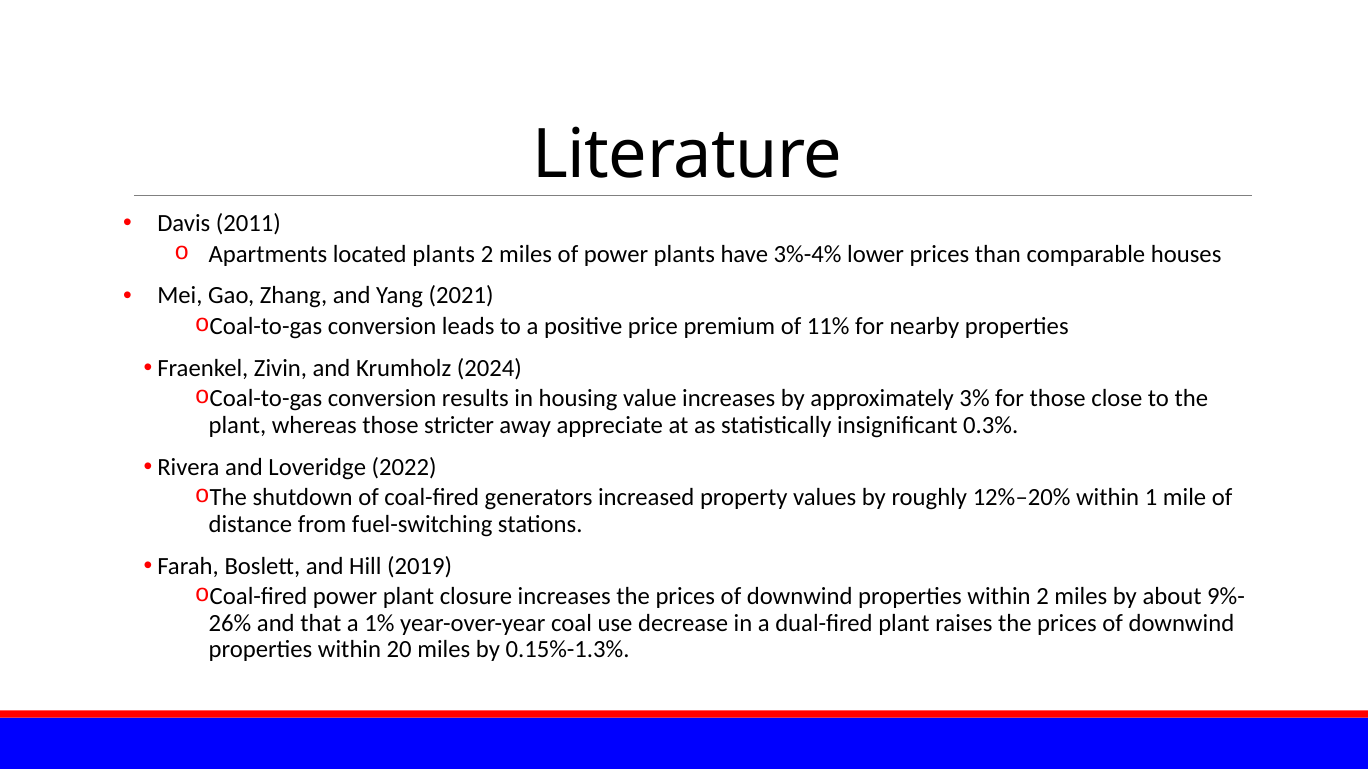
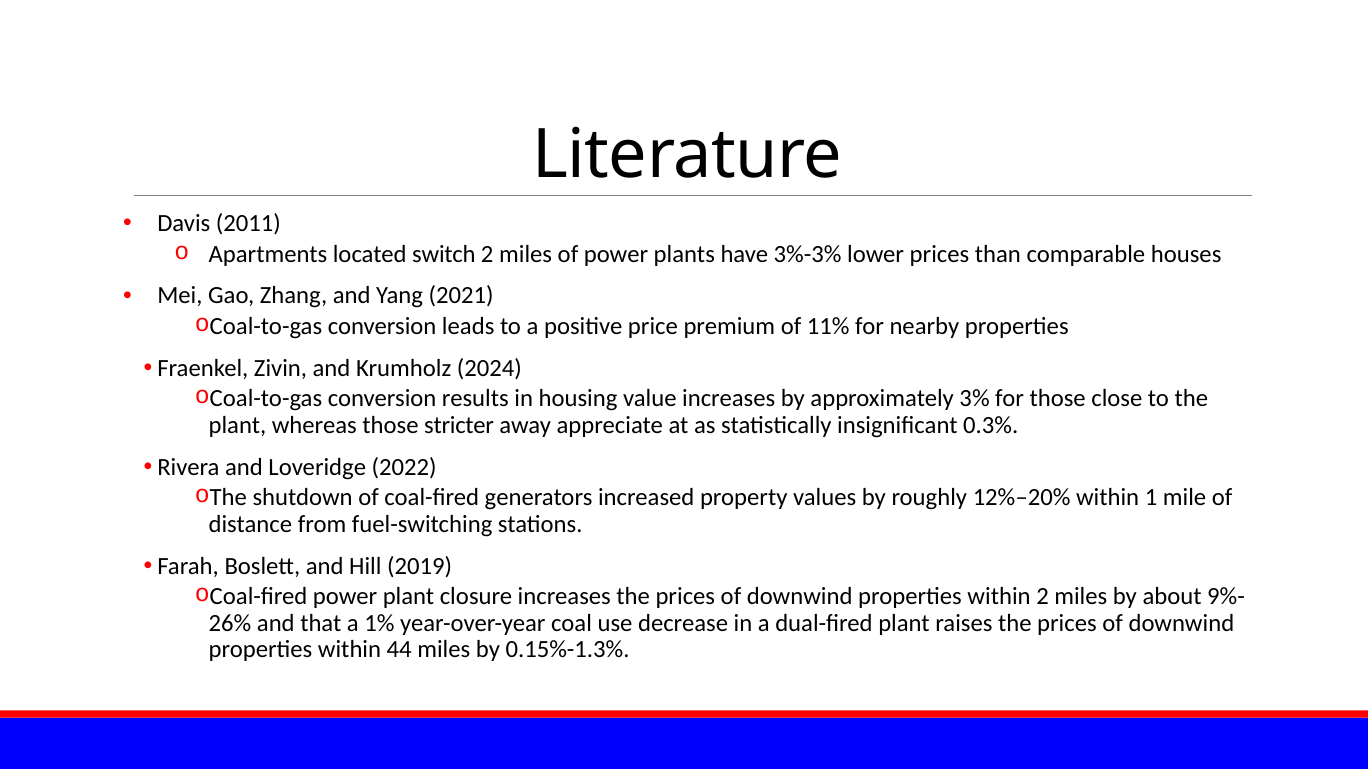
located plants: plants -> switch (444, 254)
3%-4%: 3%-4% -> 3%-3% (808, 254)
20: 20 -> 44 (399, 650)
